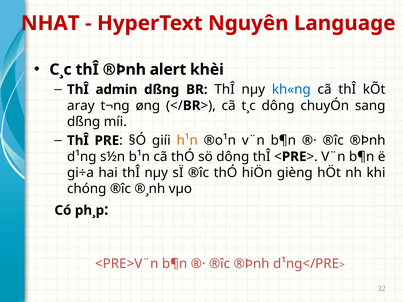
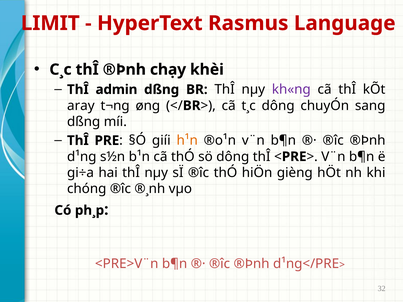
NHAT: NHAT -> LIMIT (50, 23)
Nguyên: Nguyên -> Rasmus (248, 23)
alert: alert -> chạy (168, 70)
kh«ng colour: blue -> purple (291, 90)
